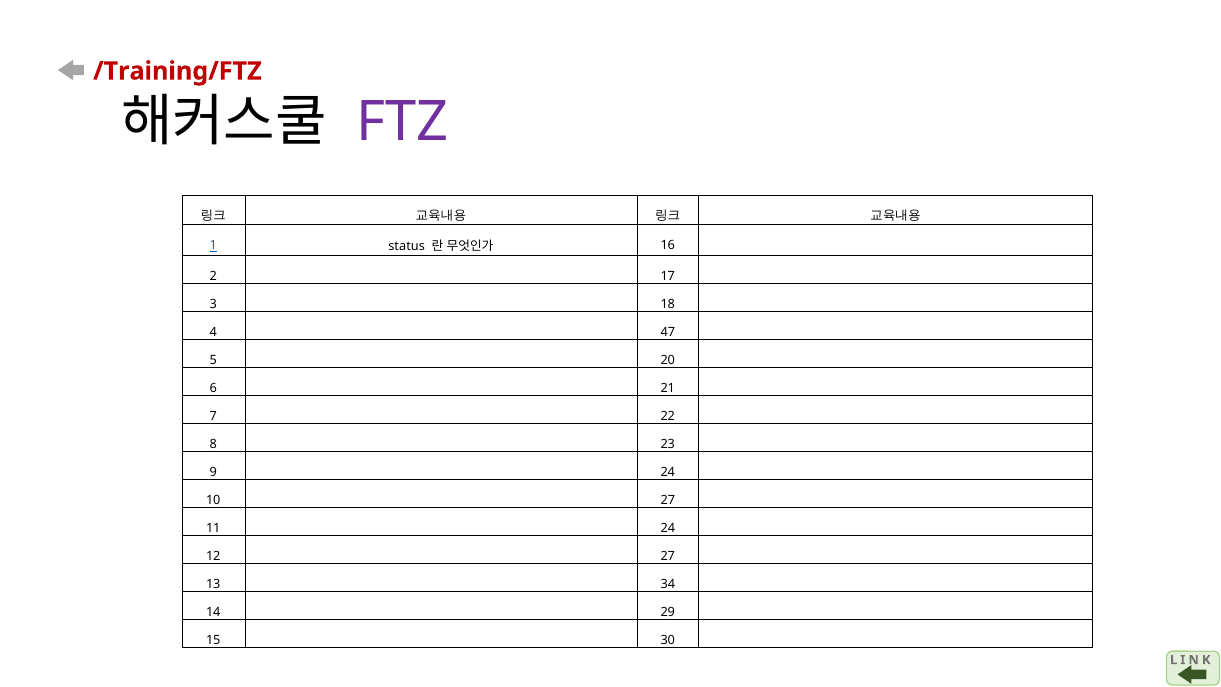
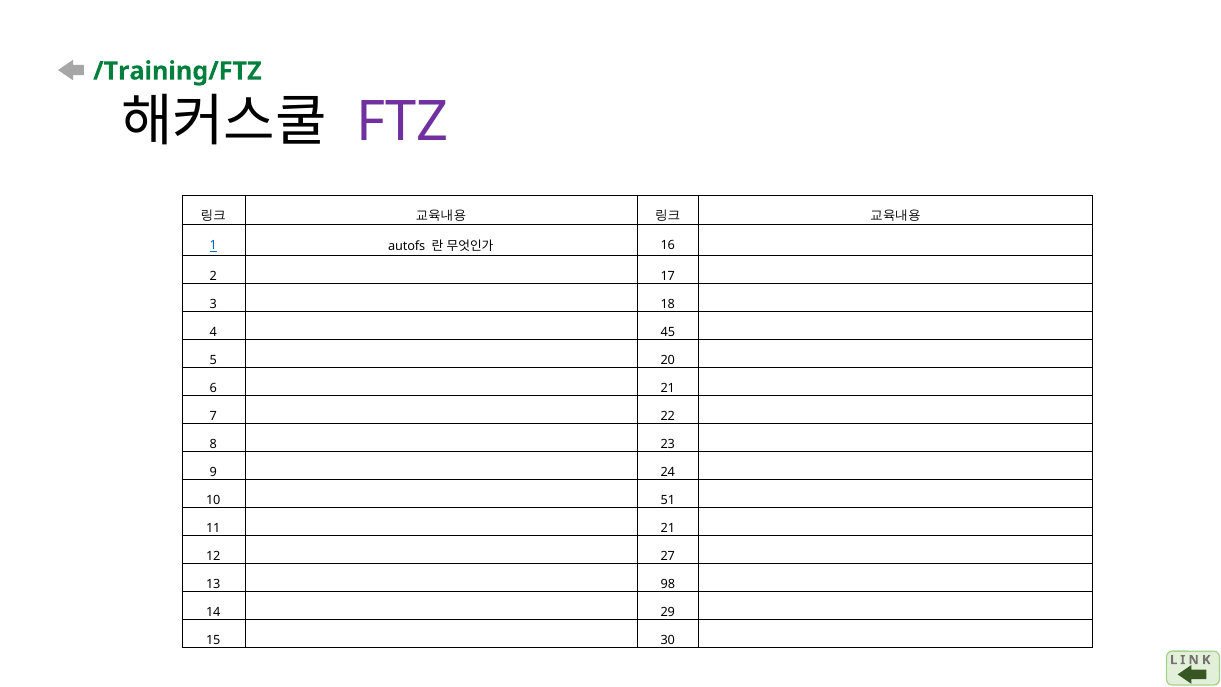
/Training/FTZ colour: red -> green (177, 71)
status: status -> autofs (407, 247)
47: 47 -> 45 (668, 332)
10 27: 27 -> 51 (668, 500)
11 24: 24 -> 21 (668, 528)
34: 34 -> 98 (668, 584)
